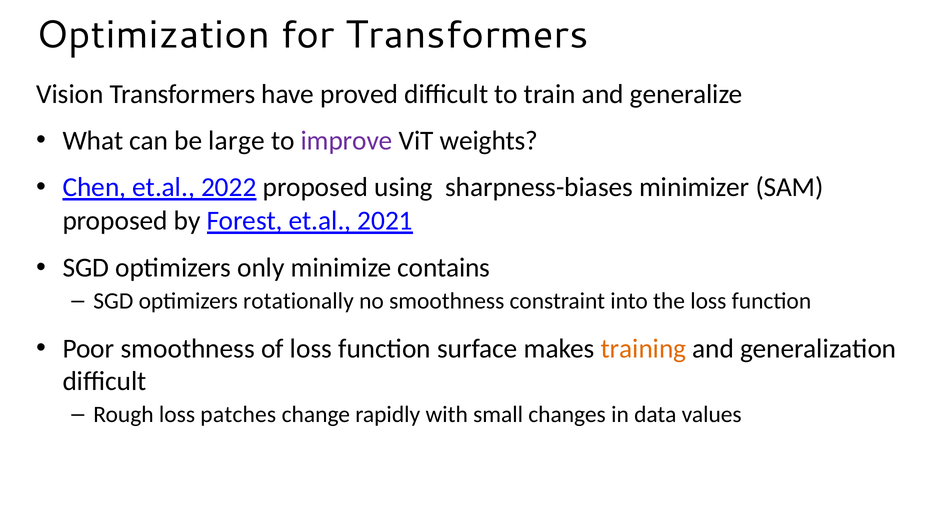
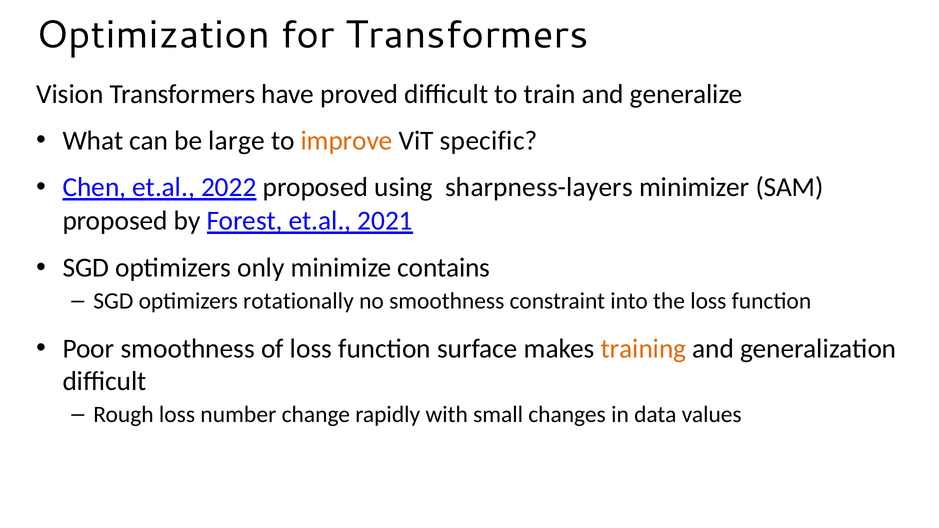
improve colour: purple -> orange (347, 141)
weights: weights -> specific (489, 141)
sharpness-biases: sharpness-biases -> sharpness-layers (539, 187)
patches: patches -> number (238, 415)
